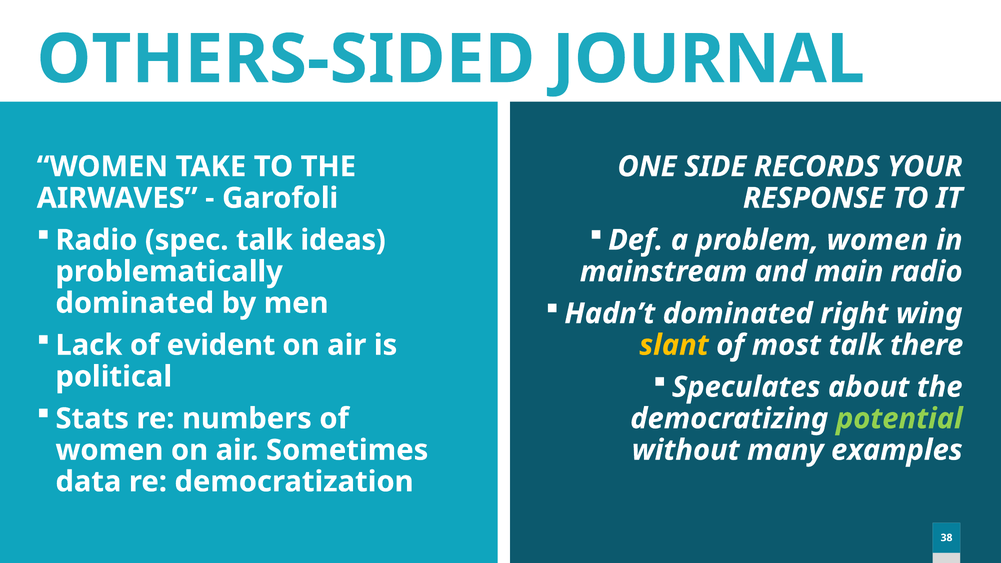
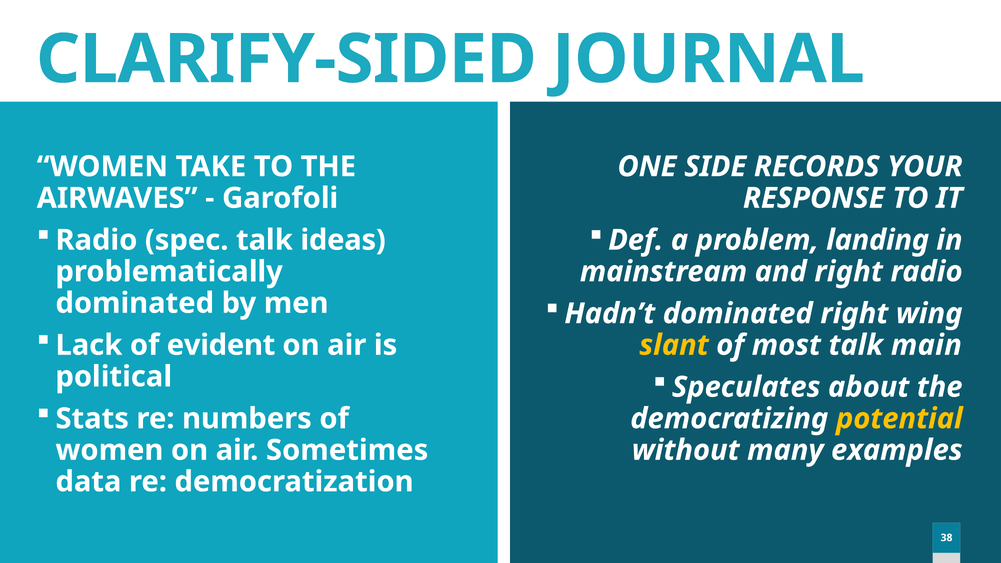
OTHERS-SIDED: OTHERS-SIDED -> CLARIFY-SIDED (286, 59)
problem women: women -> landing (878, 240)
and main: main -> right (849, 272)
there: there -> main (926, 345)
potential colour: light green -> yellow (899, 419)
